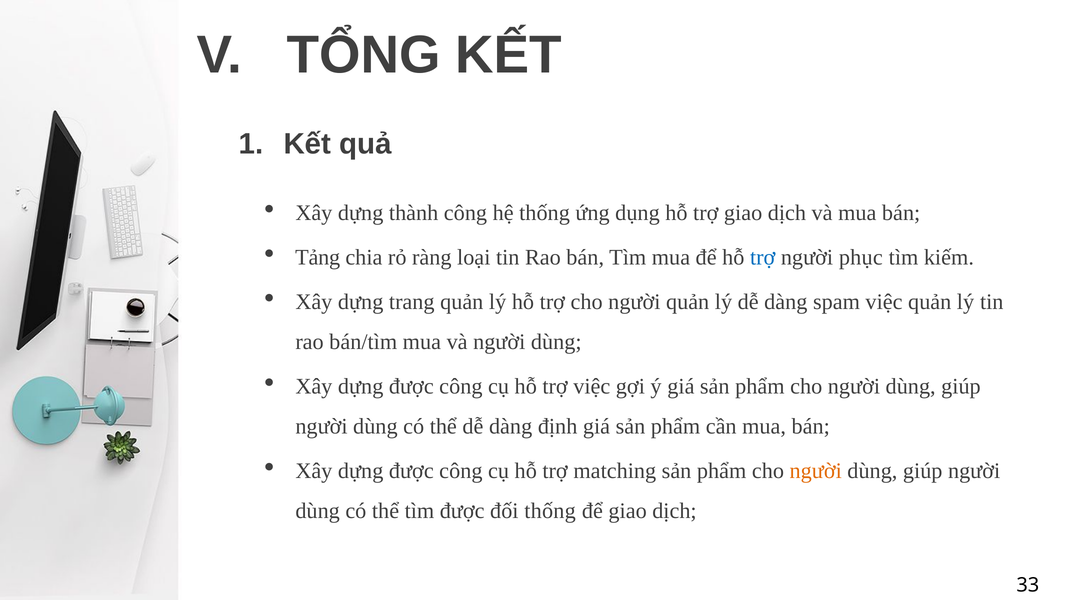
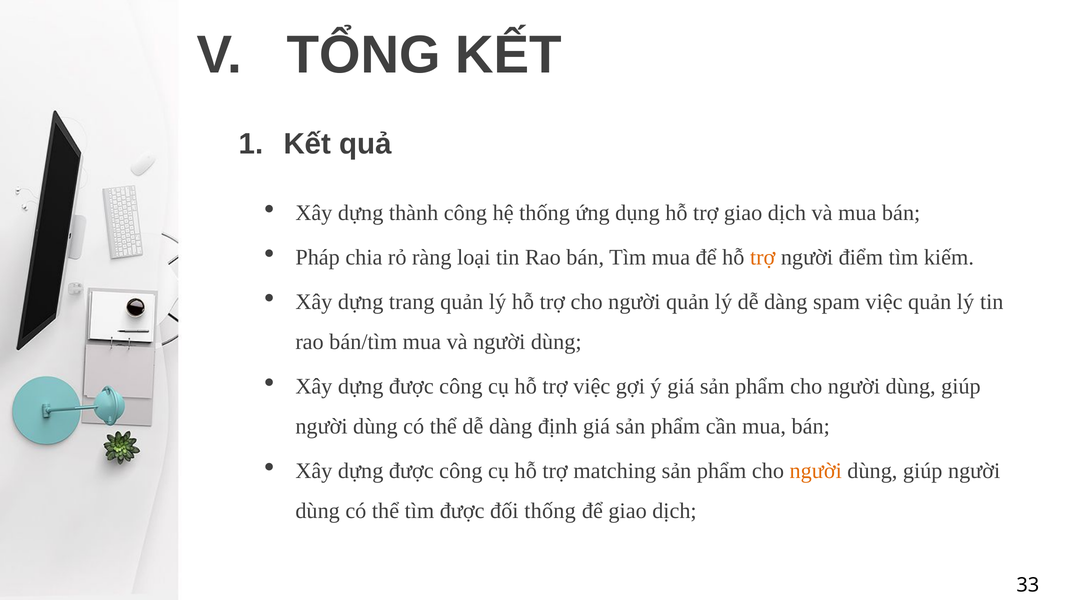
Tảng: Tảng -> Pháp (318, 257)
trợ colour: blue -> orange (763, 257)
phục: phục -> điểm (861, 257)
